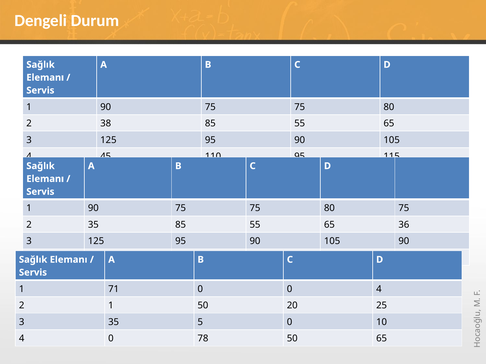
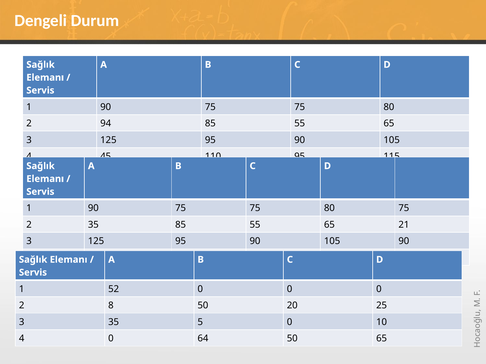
38: 38 -> 94 (106, 124)
36: 36 -> 21 (404, 225)
71: 71 -> 52 (114, 289)
0 0 4: 4 -> 0 (379, 289)
2 1: 1 -> 8 (111, 306)
78: 78 -> 64 (203, 339)
